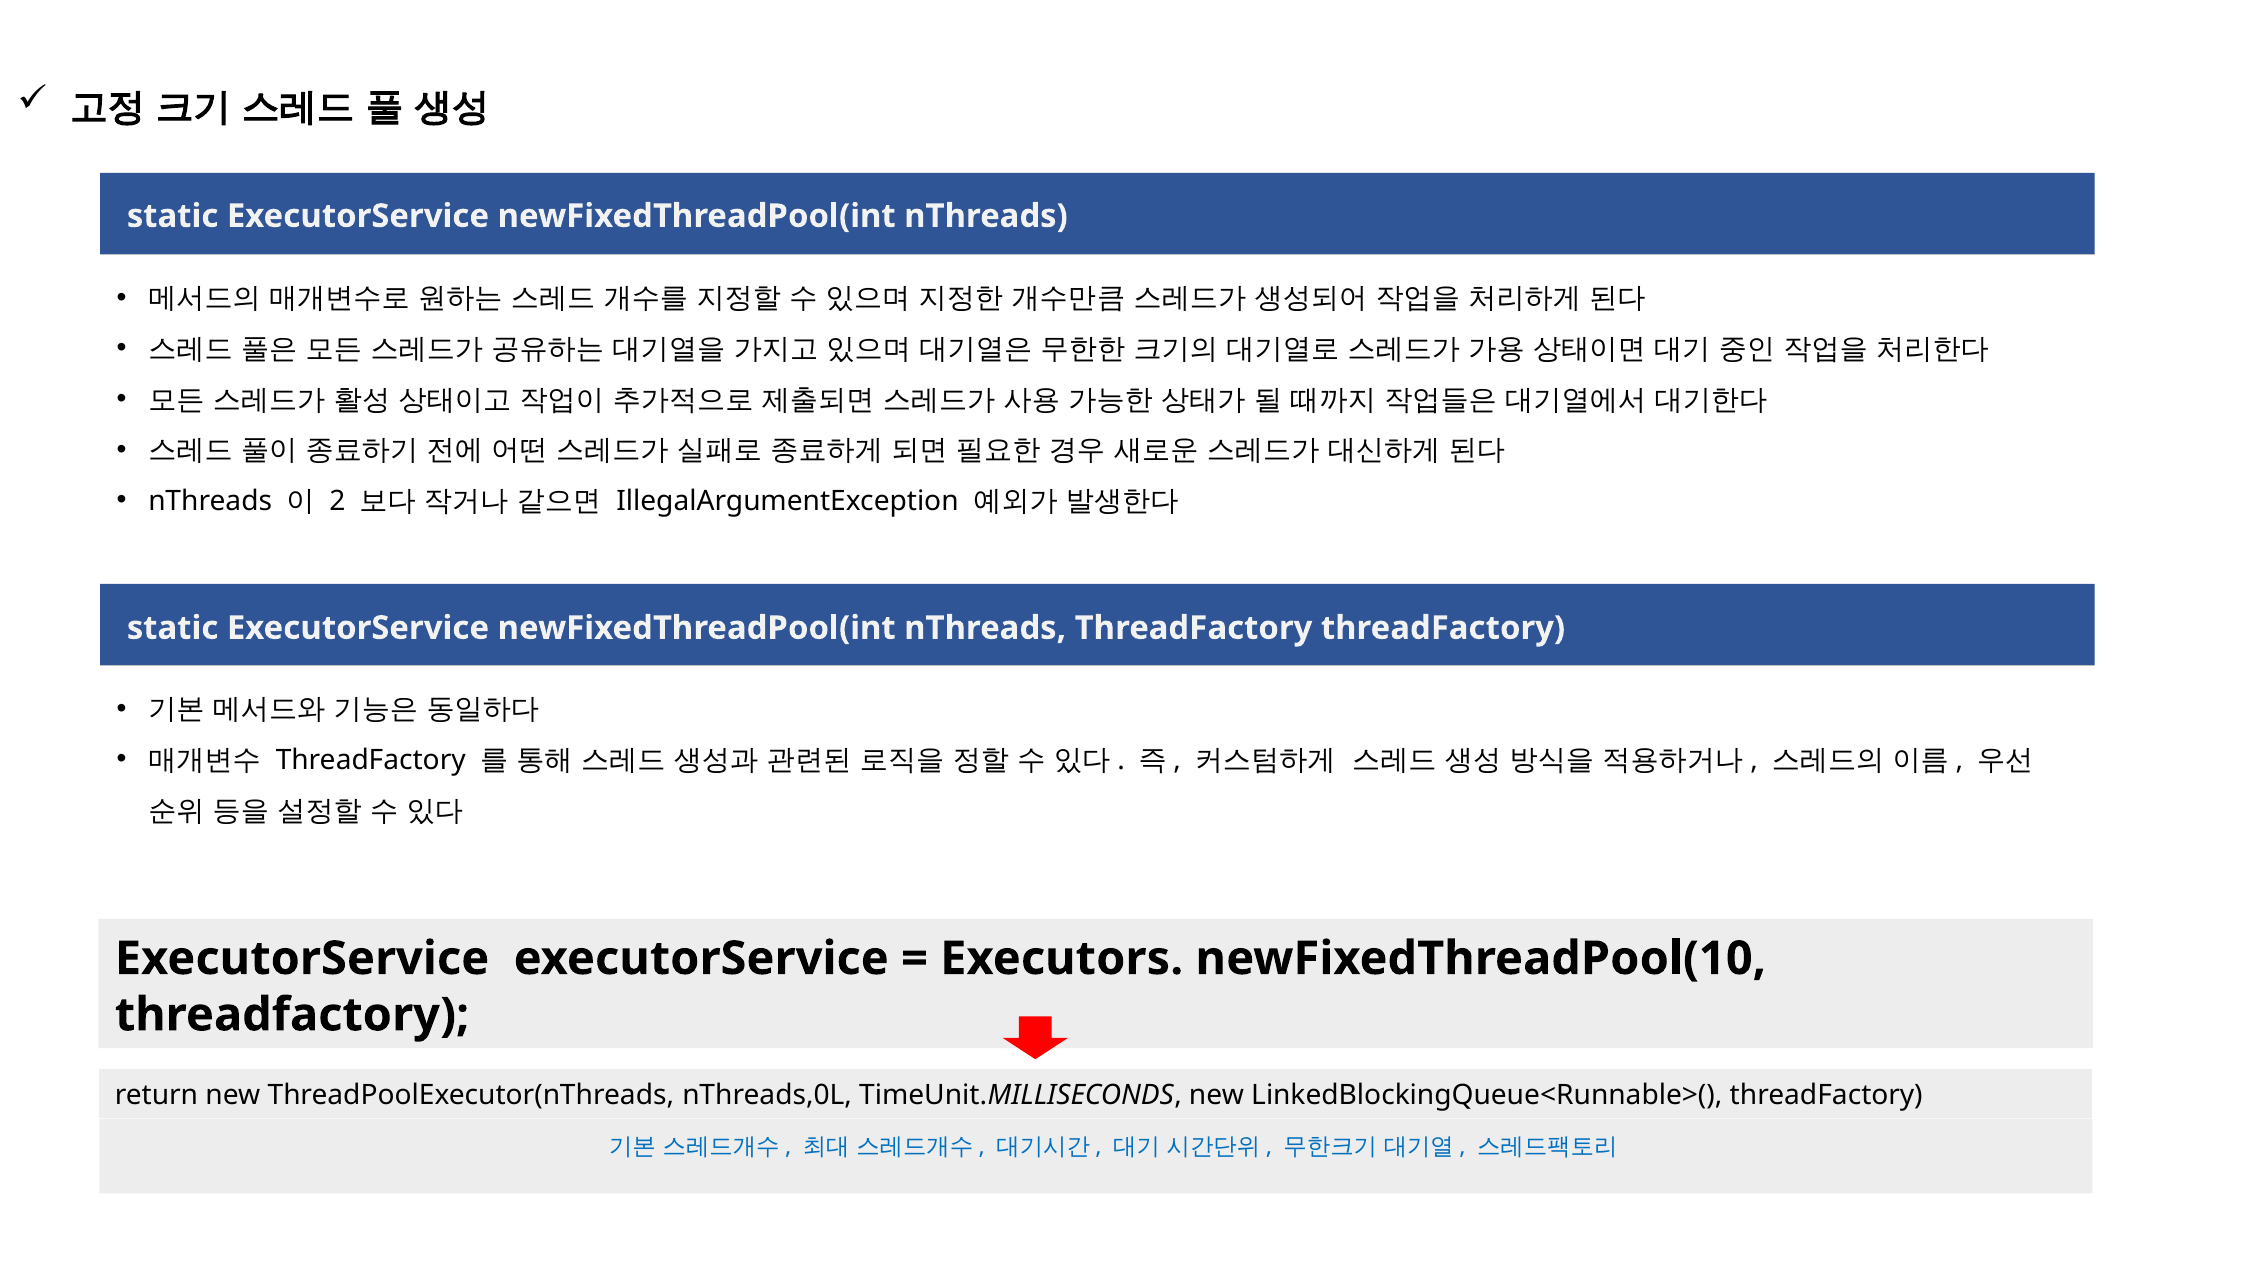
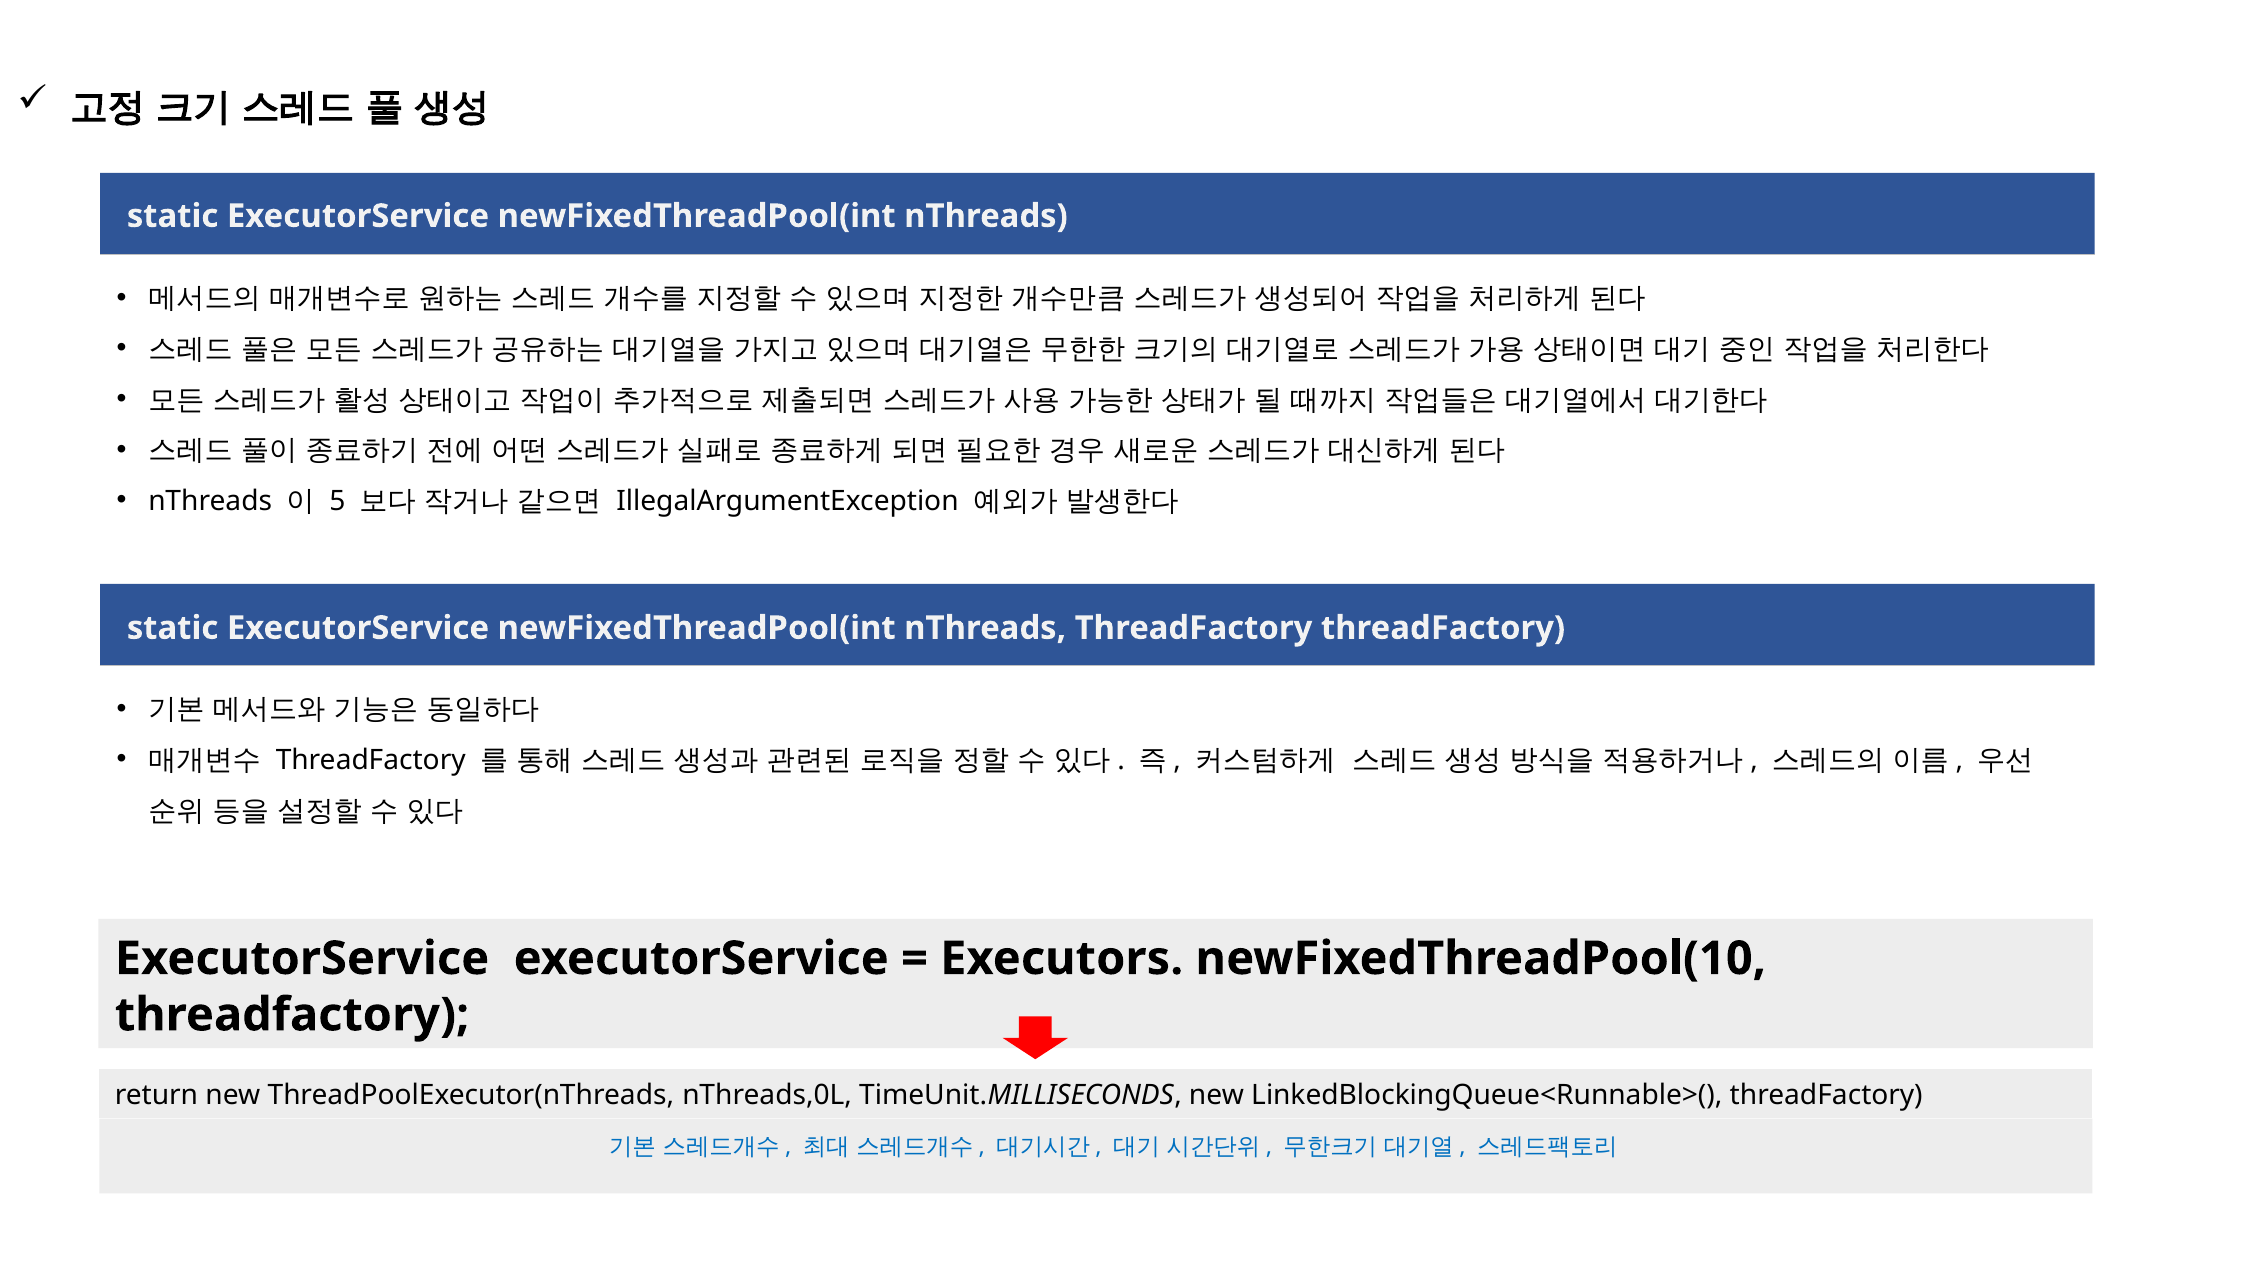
2: 2 -> 5 (337, 501)
